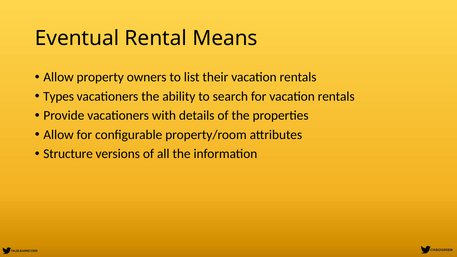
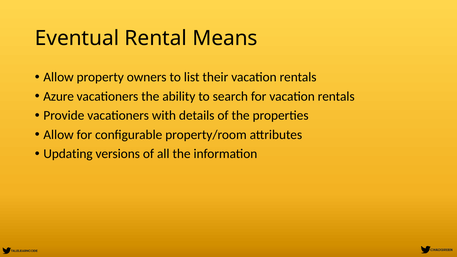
Types: Types -> Azure (59, 96)
Structure: Structure -> Updating (68, 154)
